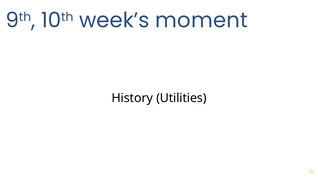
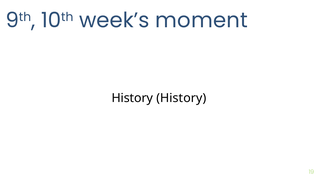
History Utilities: Utilities -> History (181, 98)
